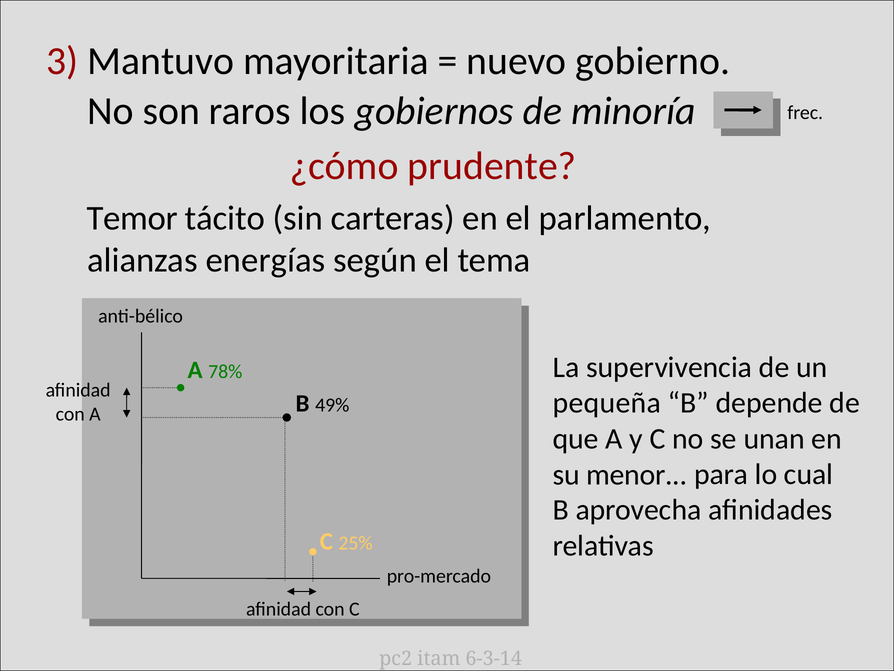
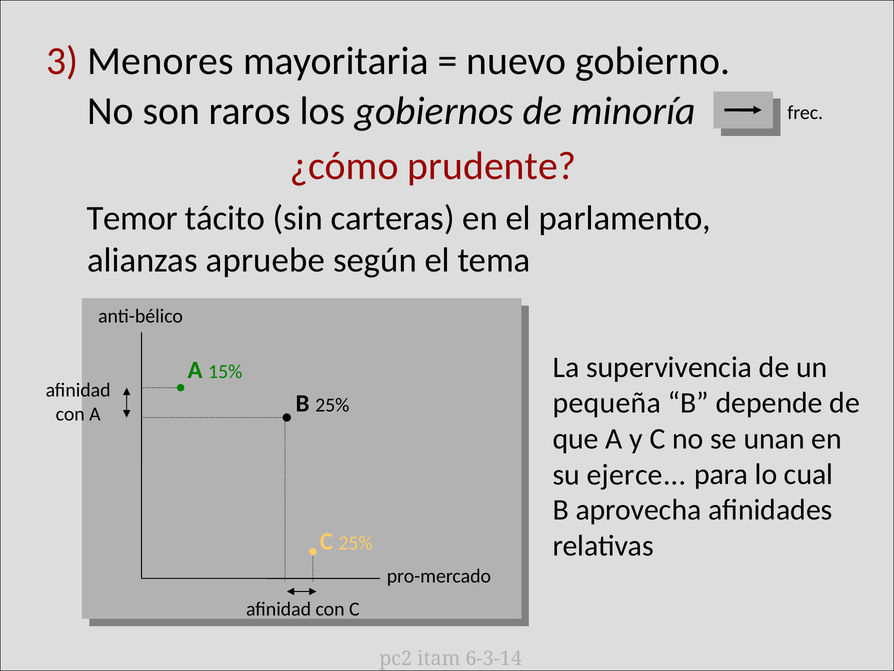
Mantuvo: Mantuvo -> Menores (161, 61)
energías: energías -> apruebe (265, 260)
78%: 78% -> 15% (225, 371)
B 49%: 49% -> 25% (332, 405)
menor: menor -> ejerce (636, 474)
